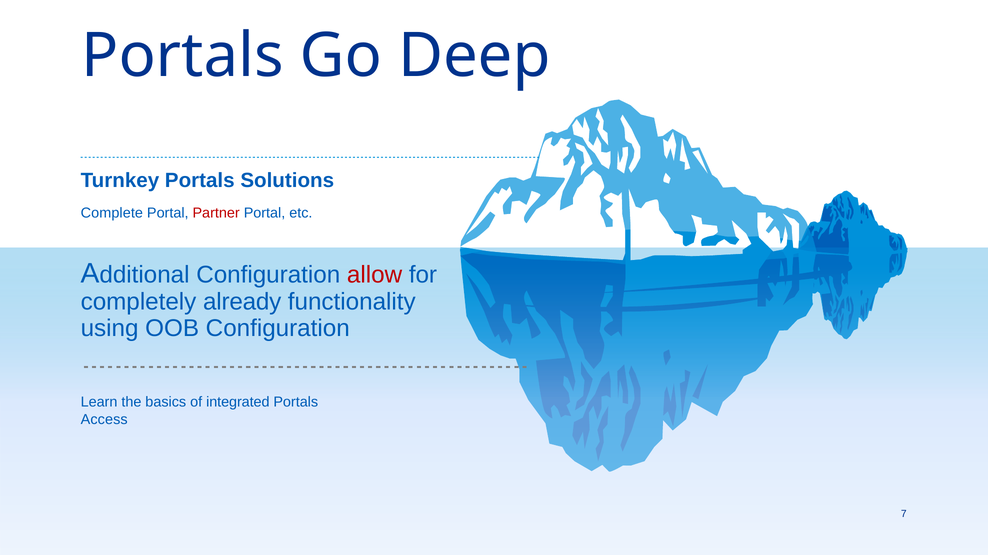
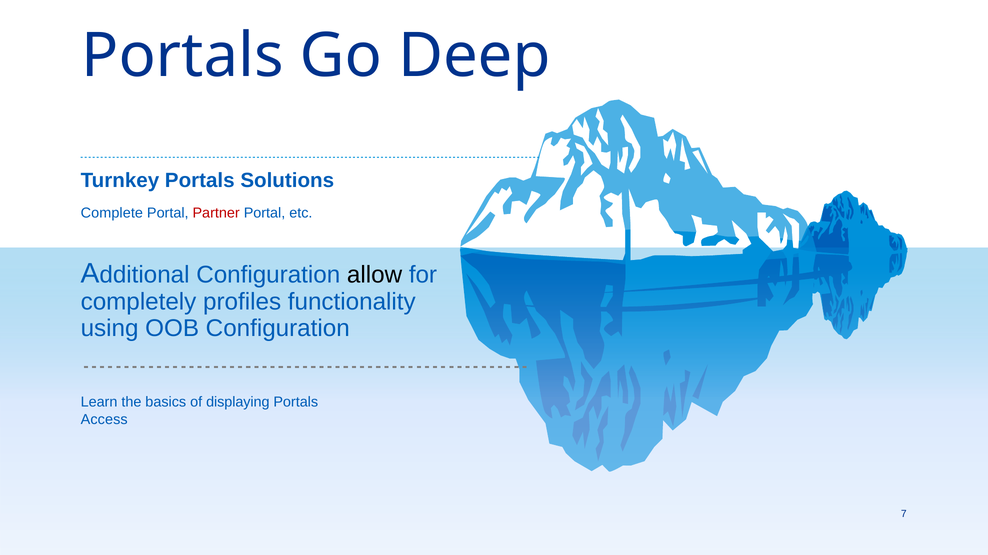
allow colour: red -> black (375, 275)
already: already -> profiles (242, 302)
integrated: integrated -> displaying (238, 403)
